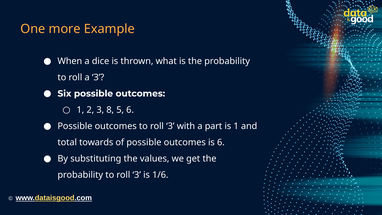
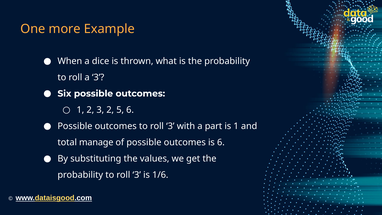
3 8: 8 -> 2 (110, 110)
towards: towards -> manage (96, 142)
